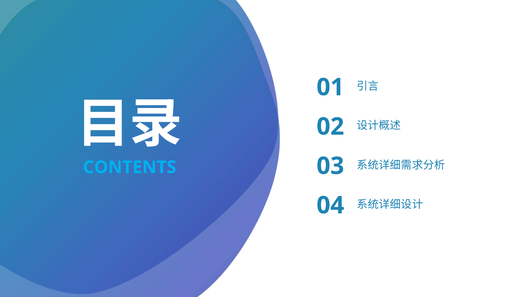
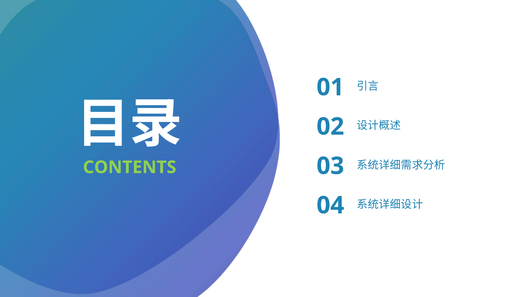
CONTENTS colour: light blue -> light green (130, 167)
